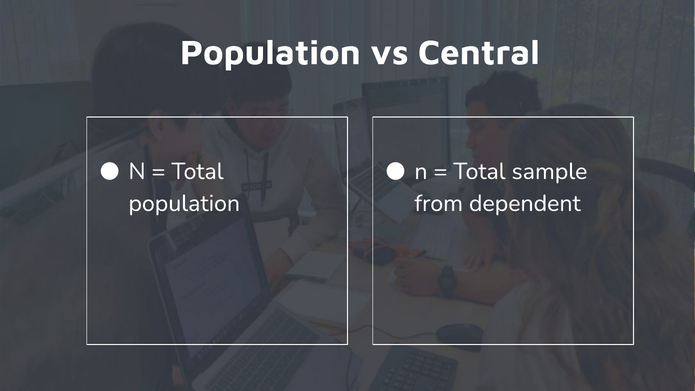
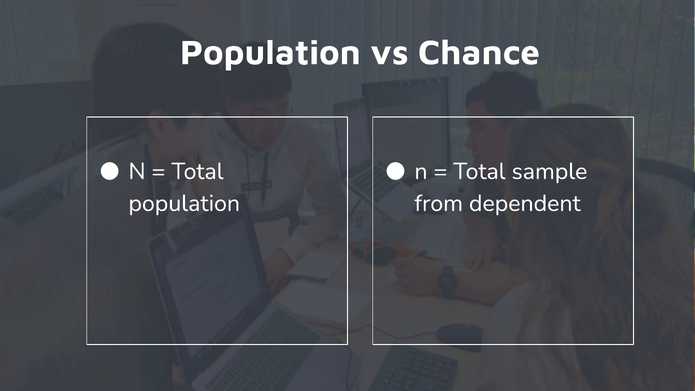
Central: Central -> Chance (479, 53)
